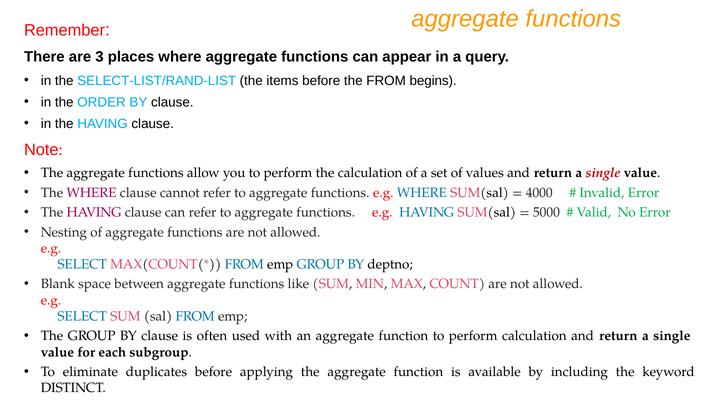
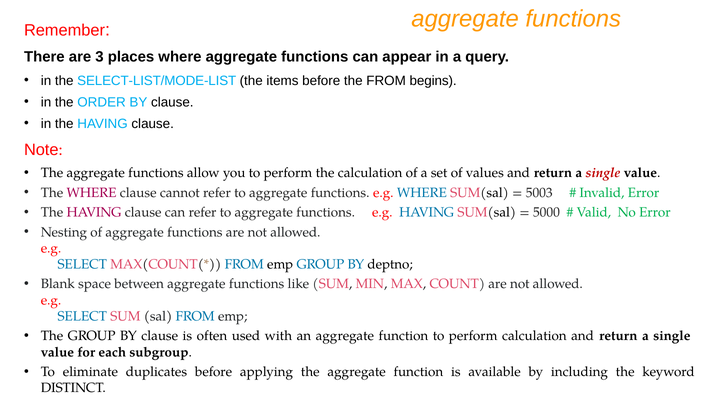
SELECT-LIST/RAND-LIST: SELECT-LIST/RAND-LIST -> SELECT-LIST/MODE-LIST (157, 81)
4000: 4000 -> 5003 (539, 193)
